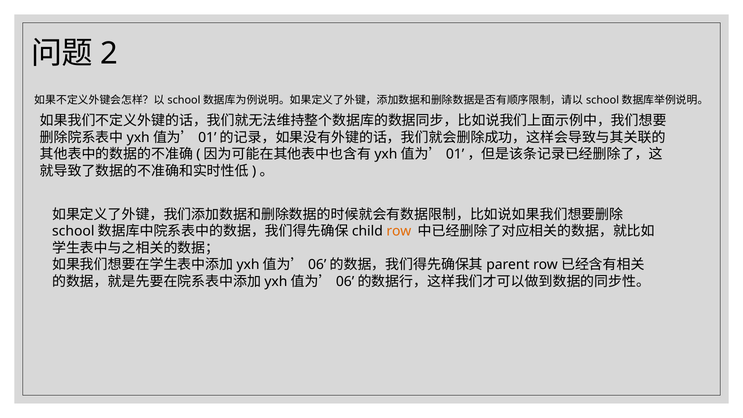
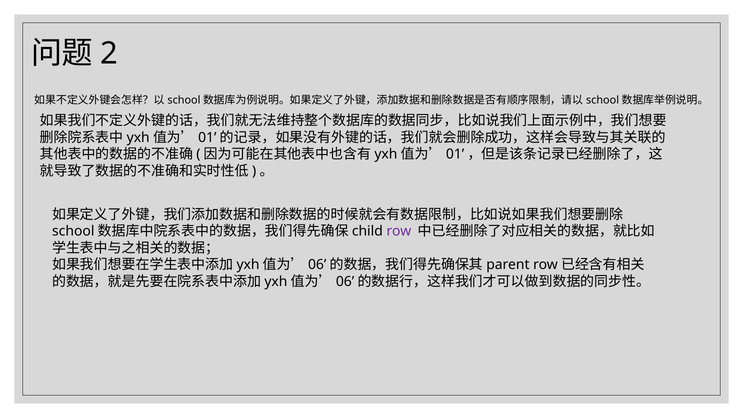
row colour: orange -> purple (399, 231)
